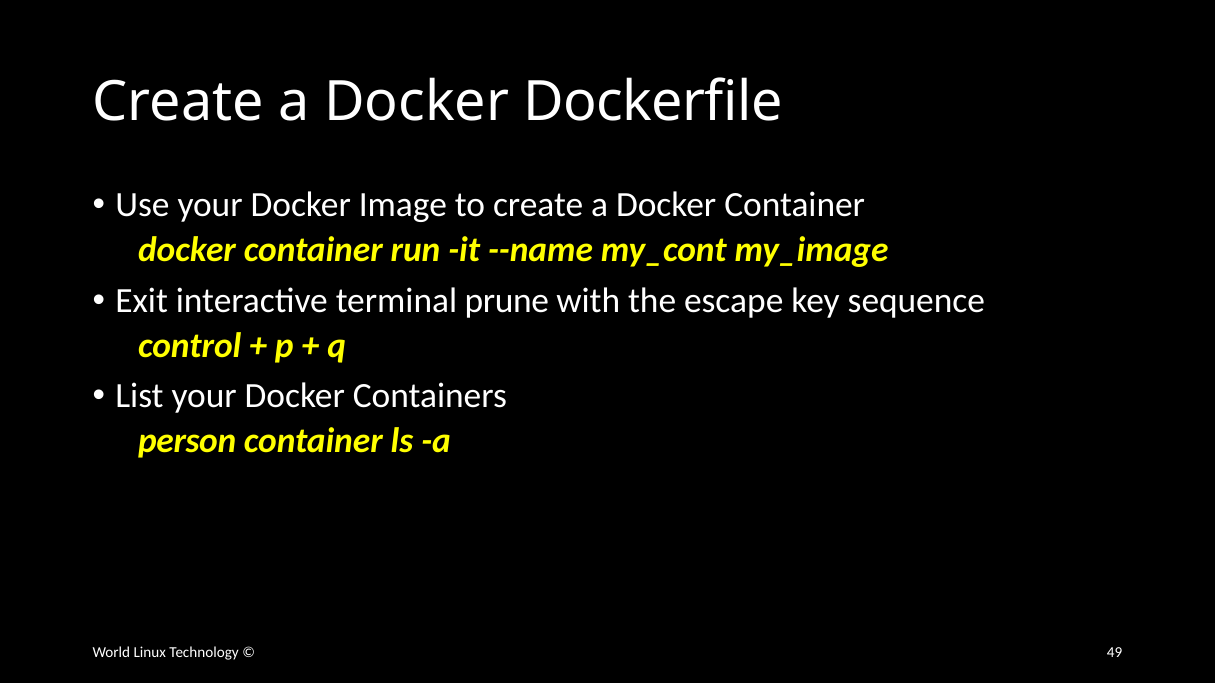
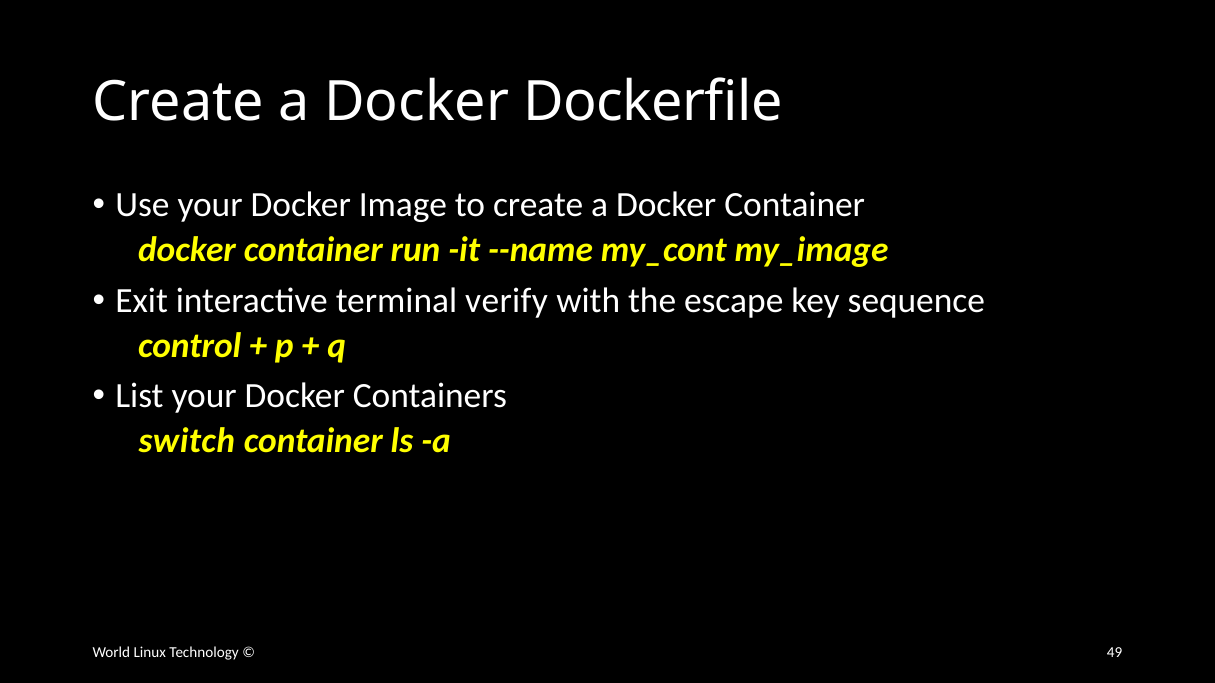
prune: prune -> verify (507, 301)
person: person -> switch (187, 441)
